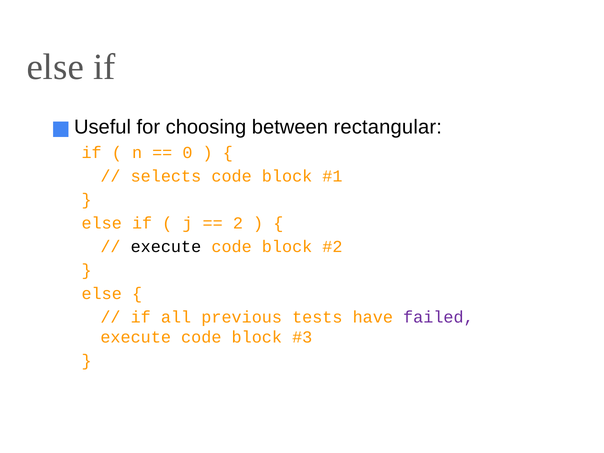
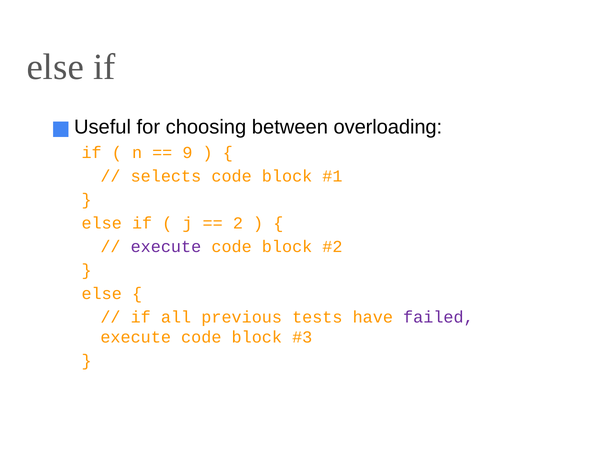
rectangular: rectangular -> overloading (388, 127)
0: 0 -> 9 (188, 153)
execute colour: black -> purple (166, 246)
